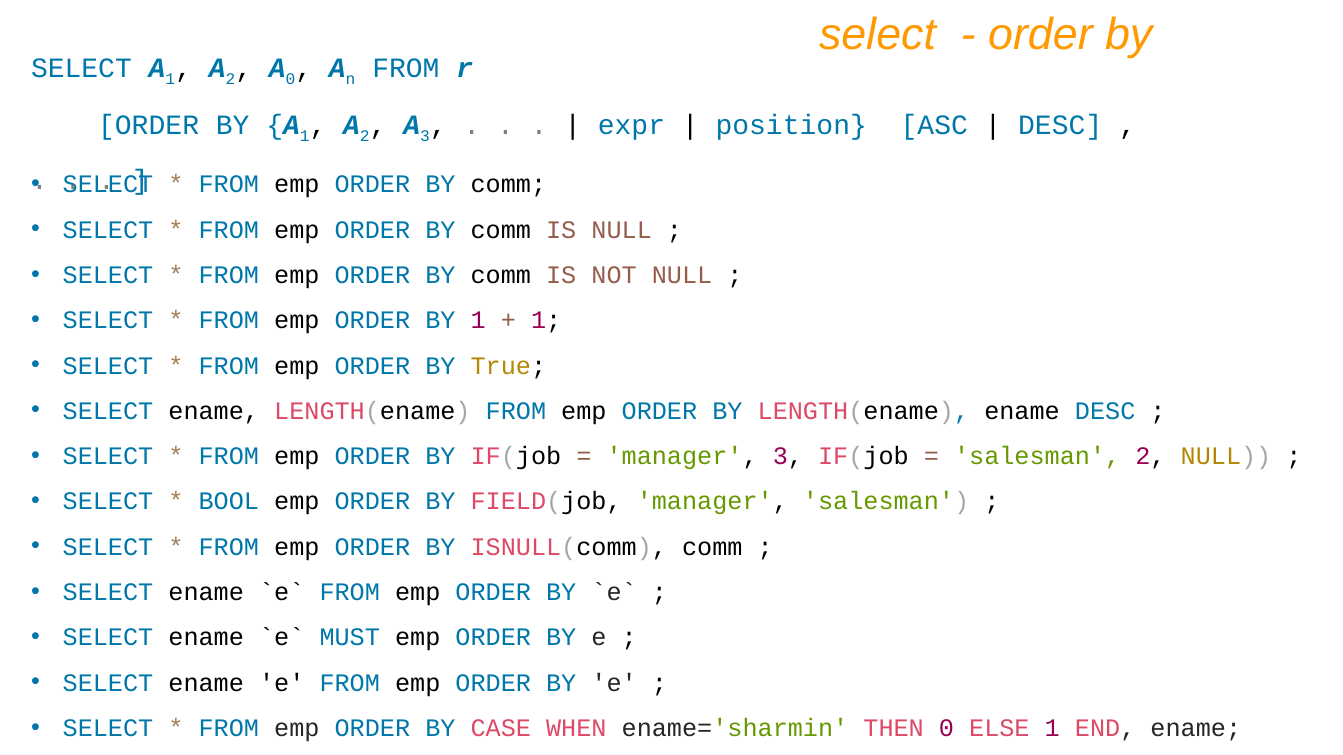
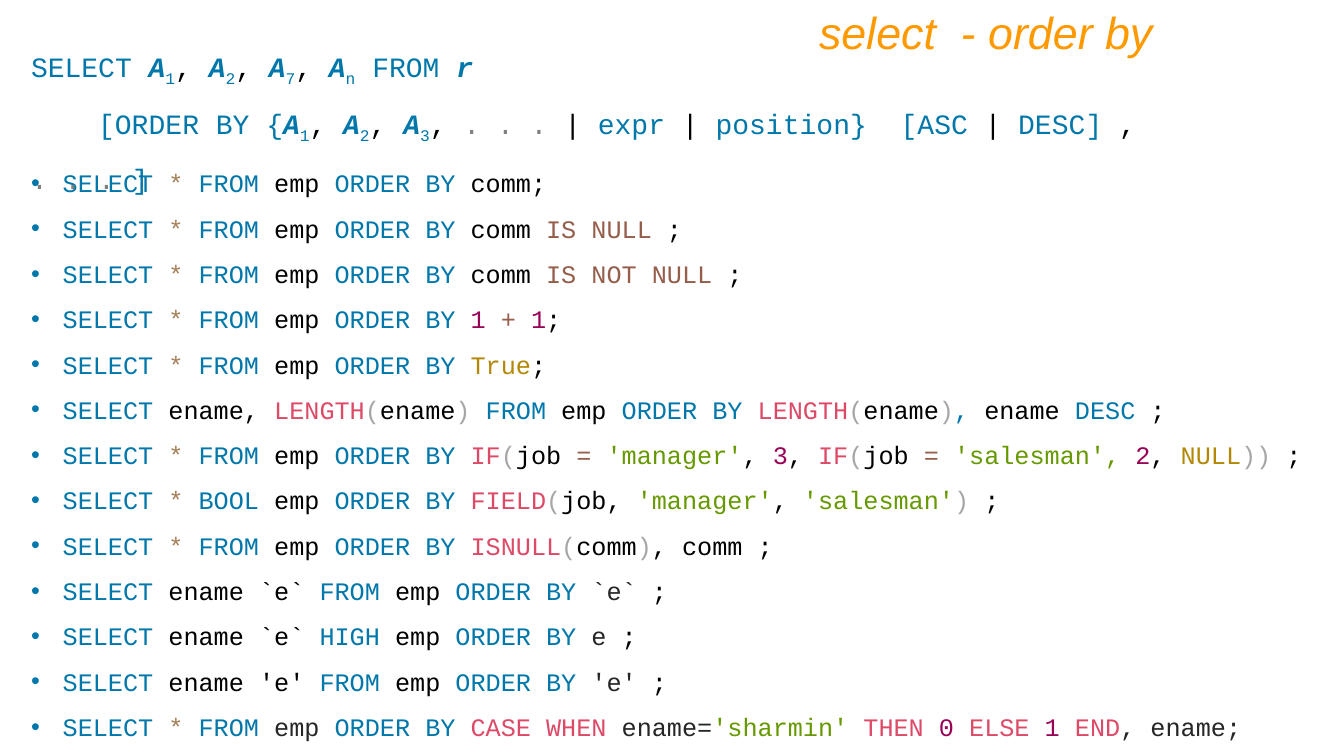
0: 0 -> 7 (291, 79)
MUST: MUST -> HIGH (350, 638)
